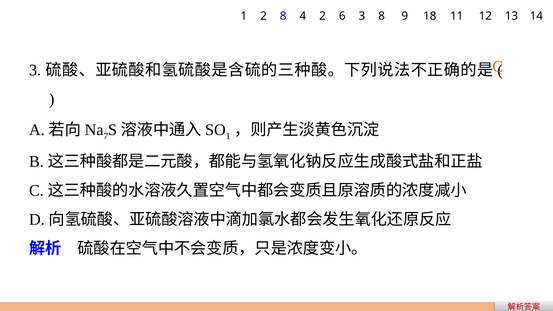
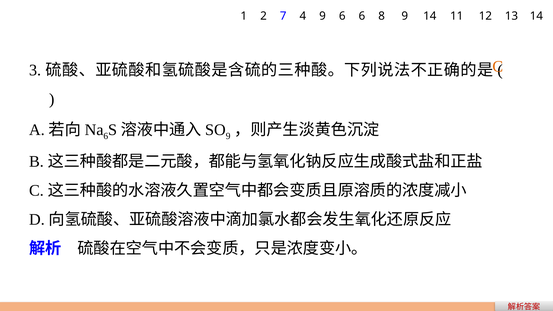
2 8: 8 -> 7 (283, 16)
4 2: 2 -> 9 (323, 16)
6 3: 3 -> 6 (362, 16)
9 18: 18 -> 14 (430, 16)
7: 7 -> 6 (106, 136)
1: 1 -> 9 (228, 136)
